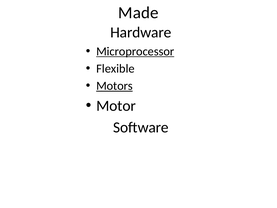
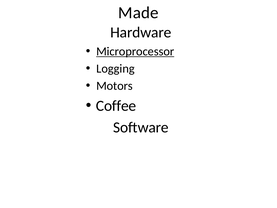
Flexible: Flexible -> Logging (115, 69)
Motors underline: present -> none (114, 86)
Motor: Motor -> Coffee (116, 106)
